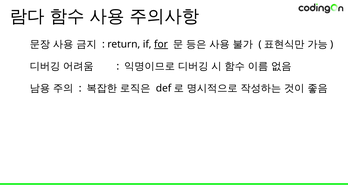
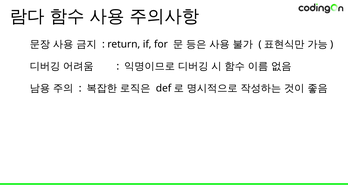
for underline: present -> none (161, 44)
